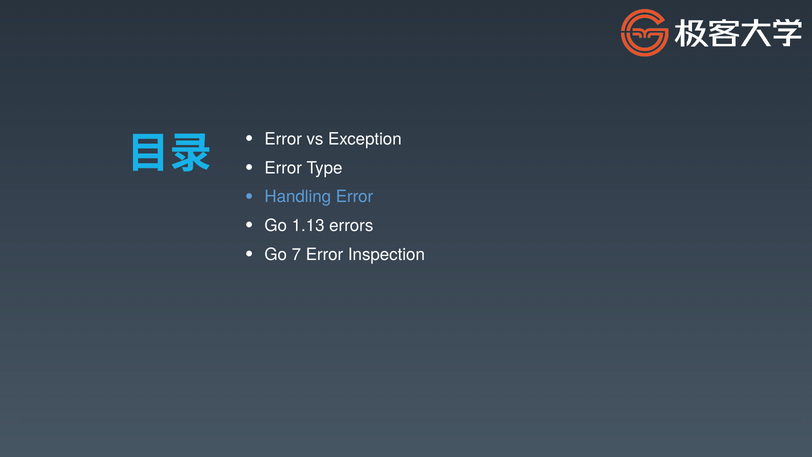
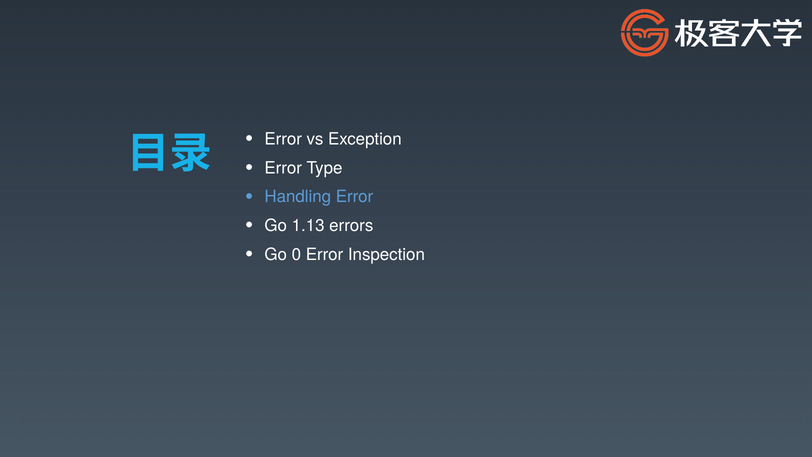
7: 7 -> 0 (296, 254)
